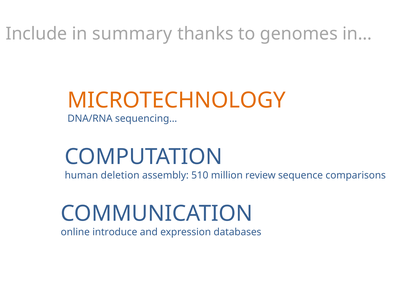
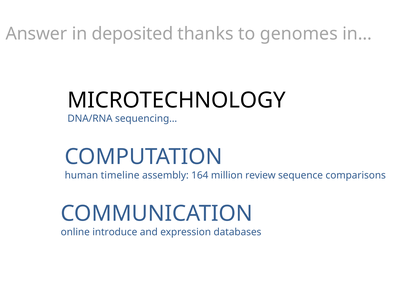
Include: Include -> Answer (36, 34)
summary: summary -> deposited (132, 34)
MICROTECHNOLOGY colour: orange -> black (177, 100)
deletion: deletion -> timeline (120, 175)
510: 510 -> 164 (200, 175)
